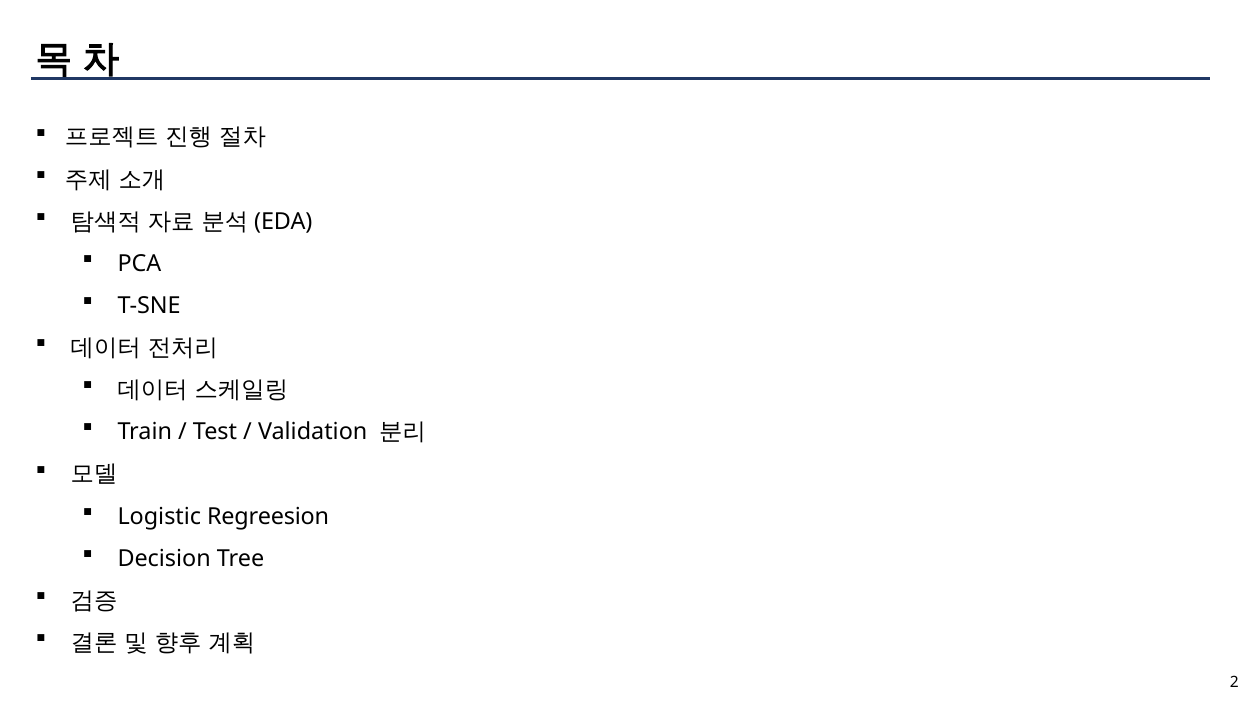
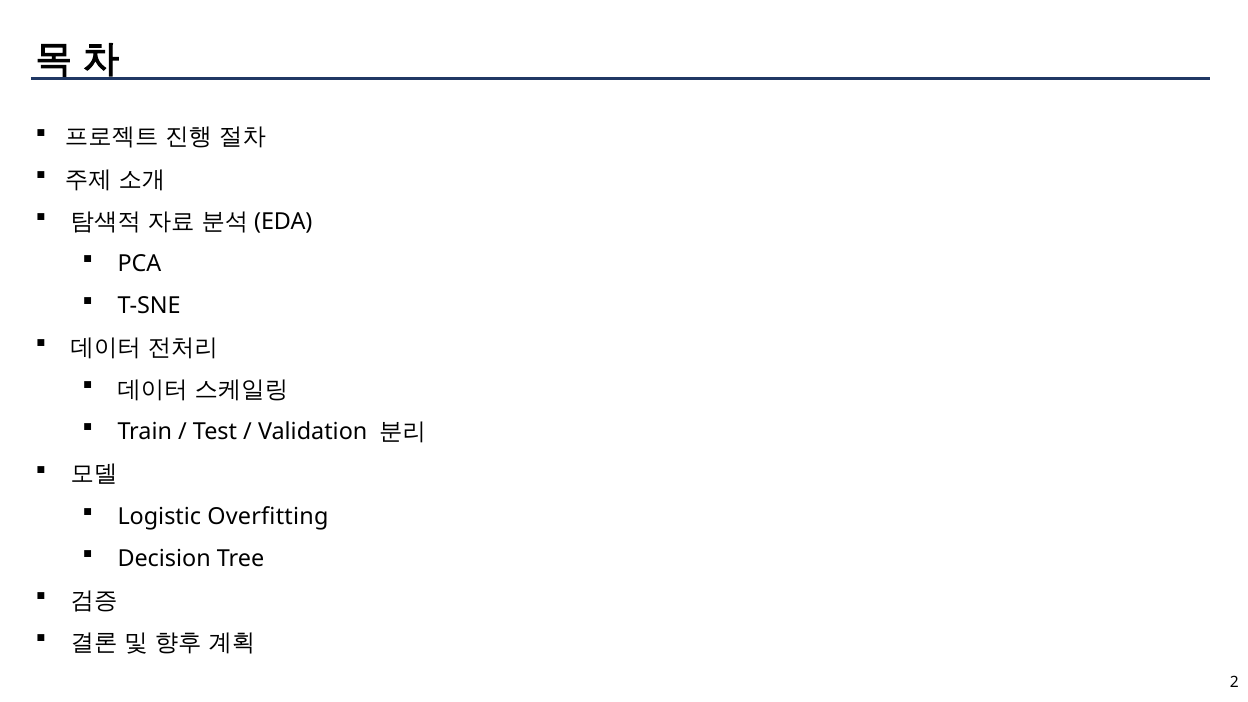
Regreesion: Regreesion -> Overfitting (268, 516)
